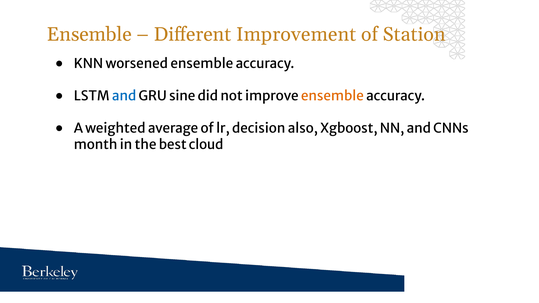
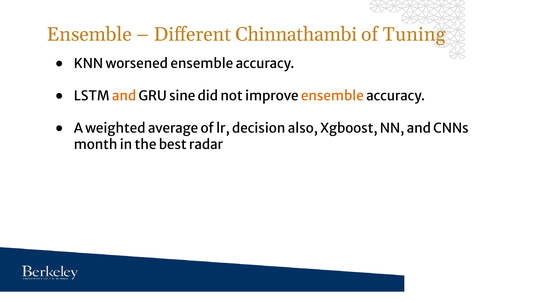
Improvement: Improvement -> Chinnathambi (296, 35)
Station: Station -> Tuning (414, 35)
and colour: blue -> orange (124, 96)
cloud: cloud -> radar (206, 145)
